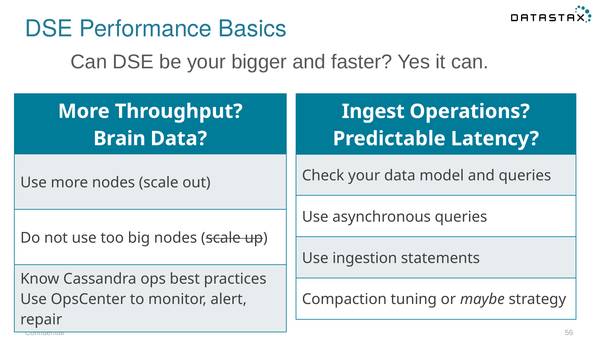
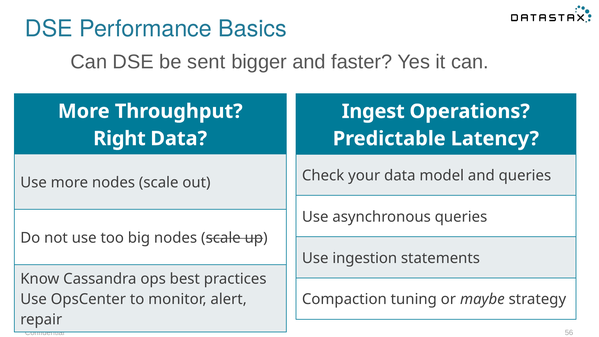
be your: your -> sent (206, 62)
Brain: Brain -> Right (119, 139)
